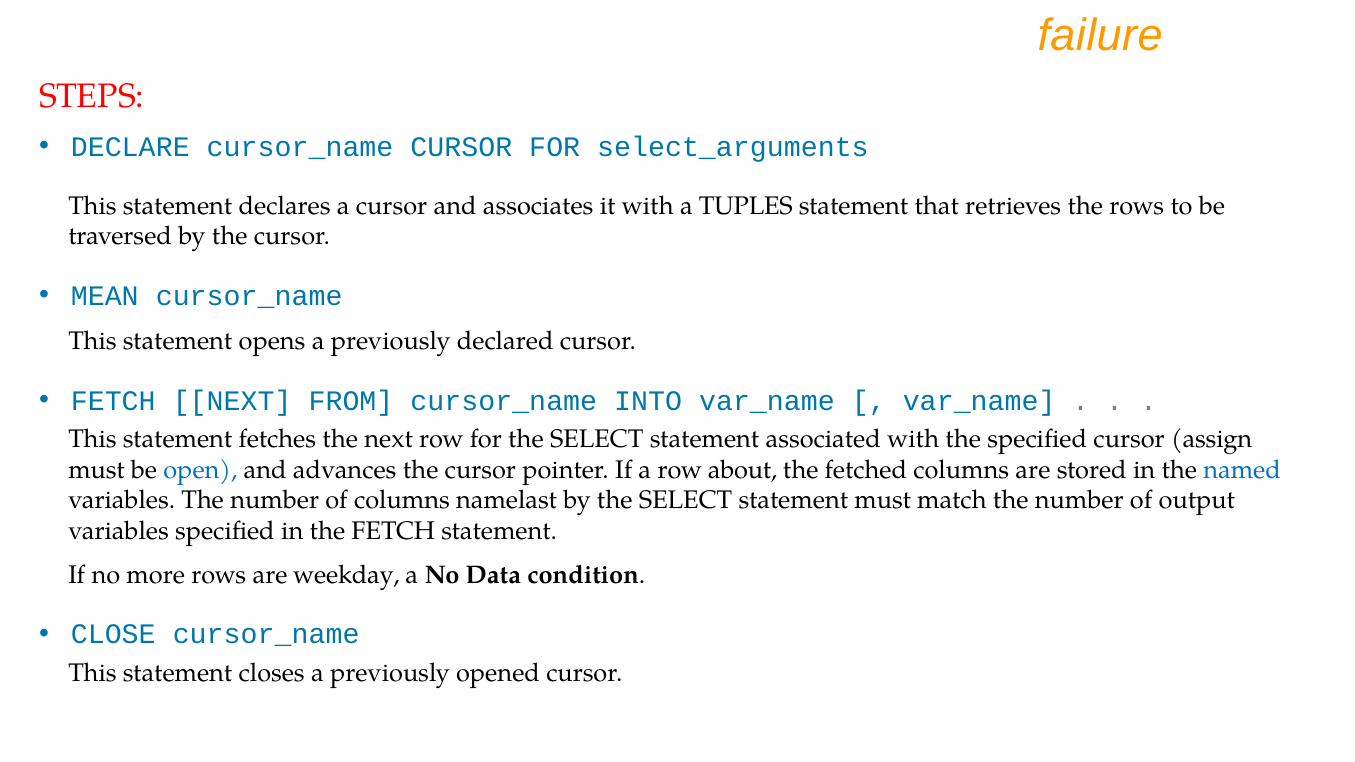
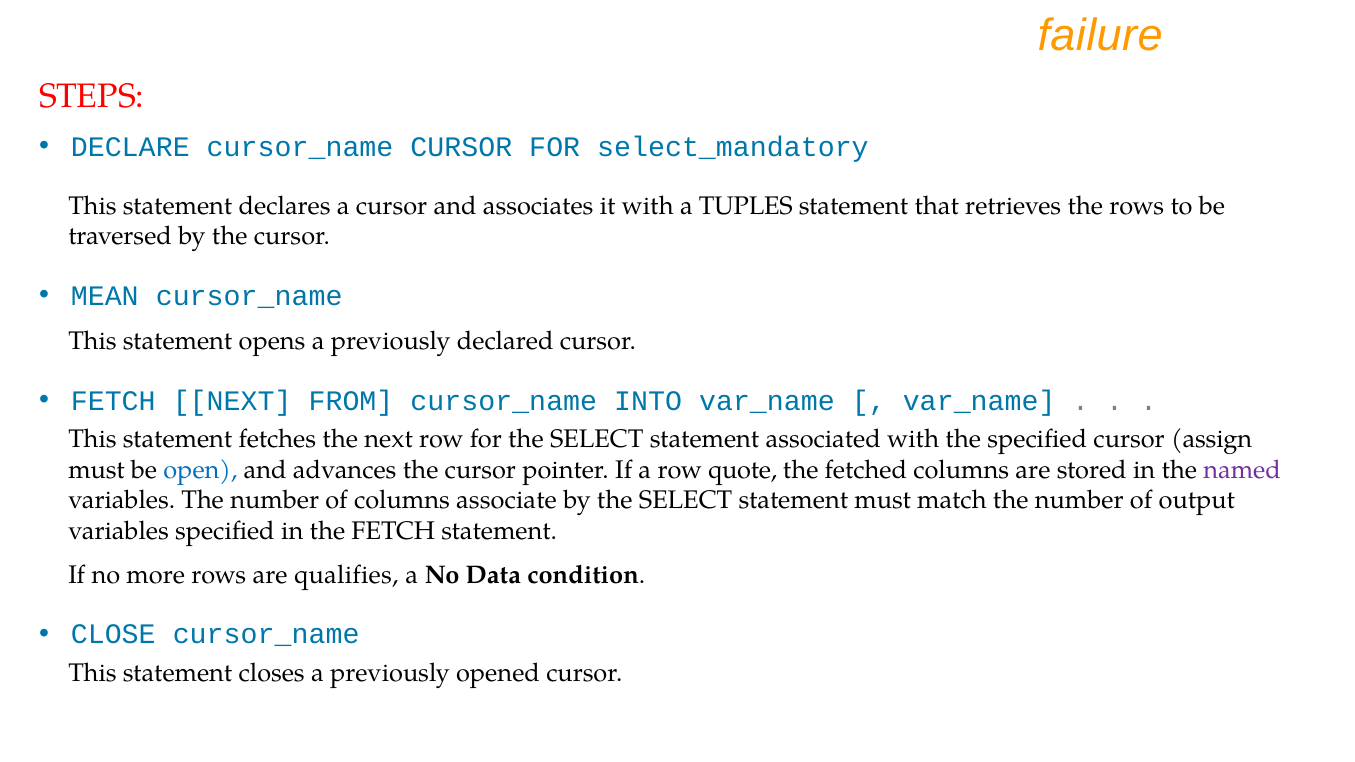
select_arguments: select_arguments -> select_mandatory (733, 147)
about: about -> quote (743, 470)
named colour: blue -> purple (1242, 470)
namelast: namelast -> associate (507, 501)
weekday: weekday -> qualifies (346, 575)
